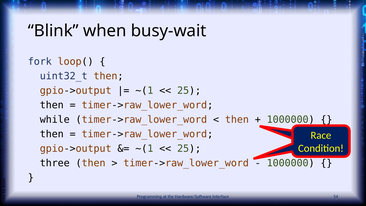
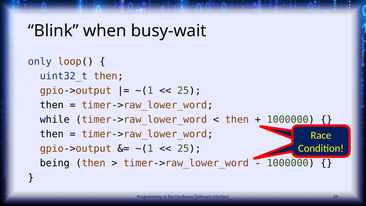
fork: fork -> only (40, 61)
three: three -> being (55, 163)
